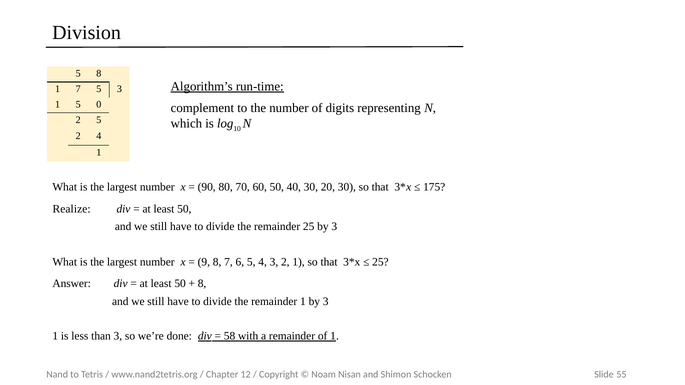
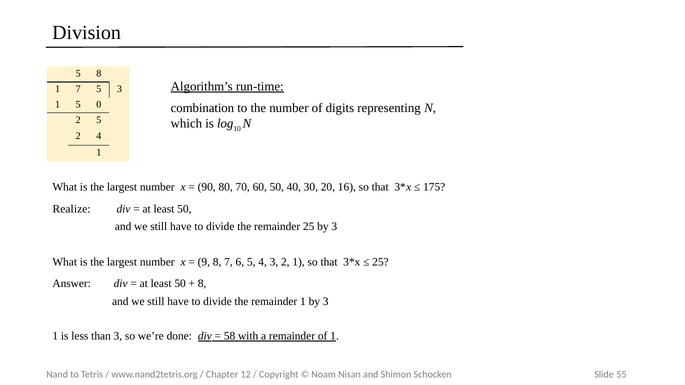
complement: complement -> combination (202, 108)
20 30: 30 -> 16 (347, 187)
